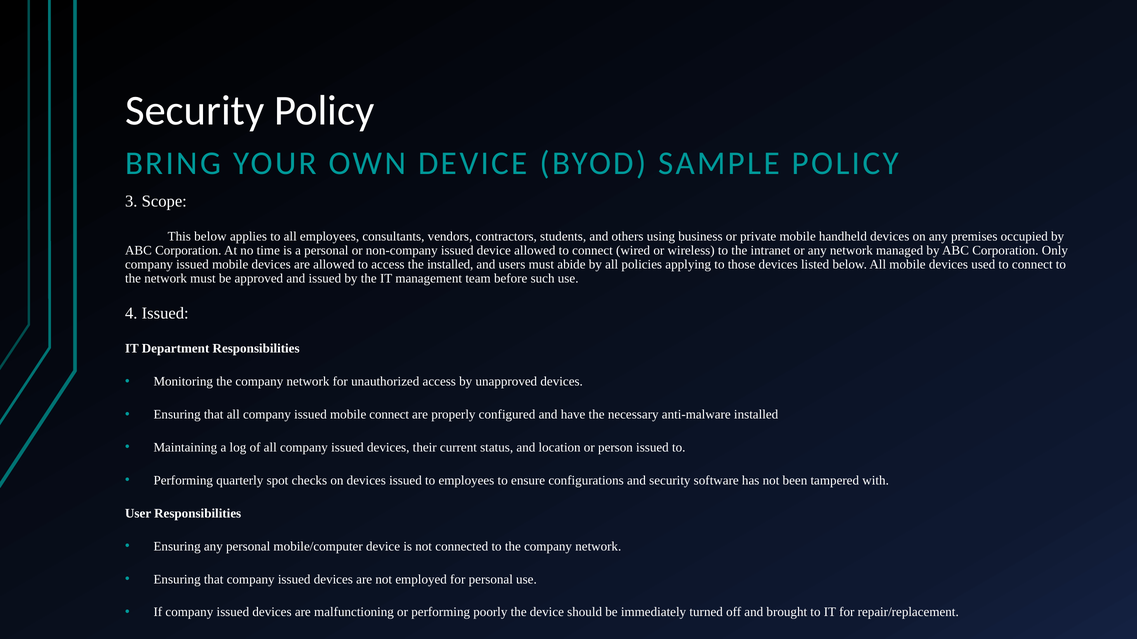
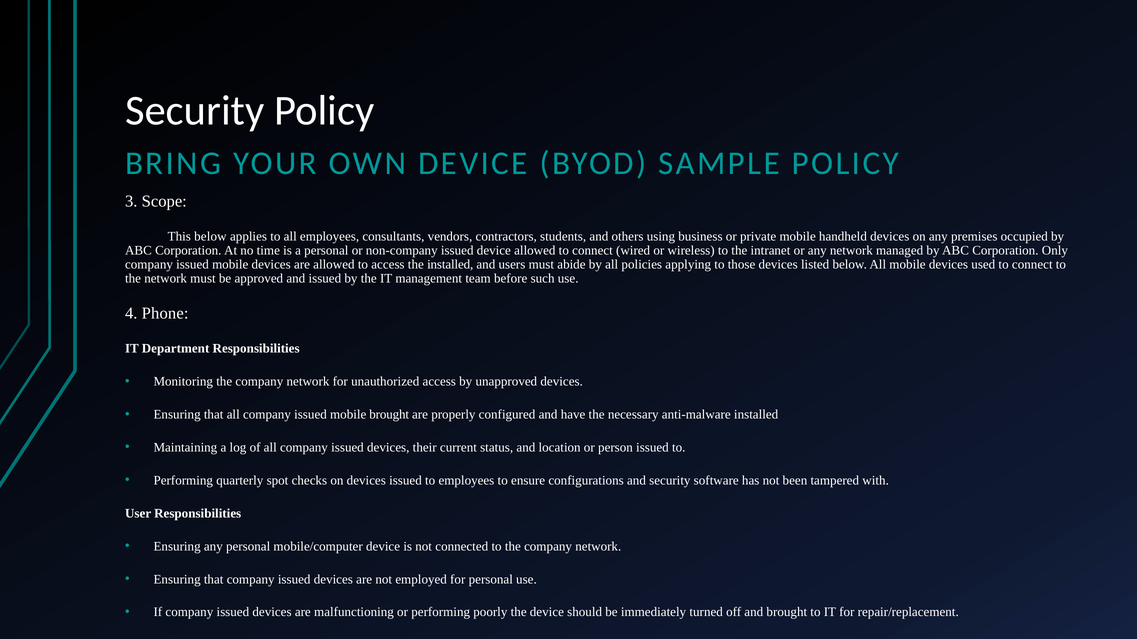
4 Issued: Issued -> Phone (165, 314)
mobile connect: connect -> brought (389, 415)
